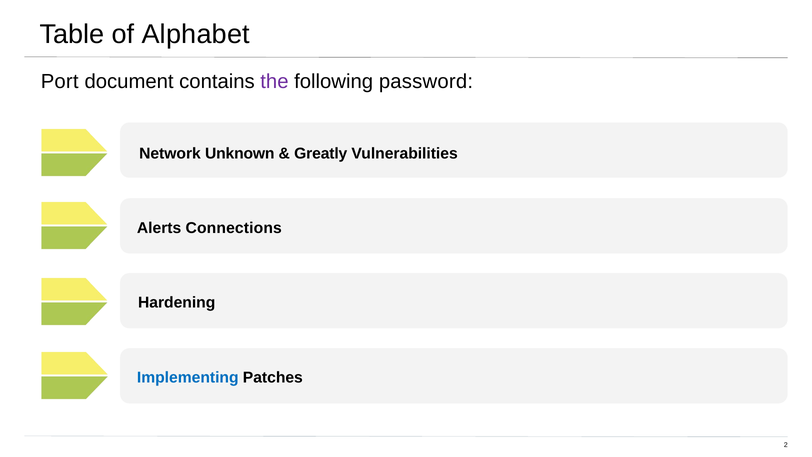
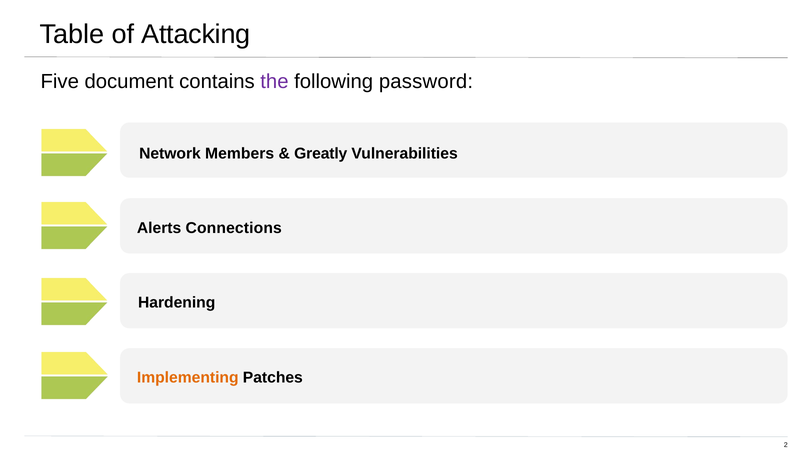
Alphabet: Alphabet -> Attacking (196, 34)
Port: Port -> Five (60, 82)
Unknown: Unknown -> Members (240, 154)
Implementing colour: blue -> orange (188, 378)
